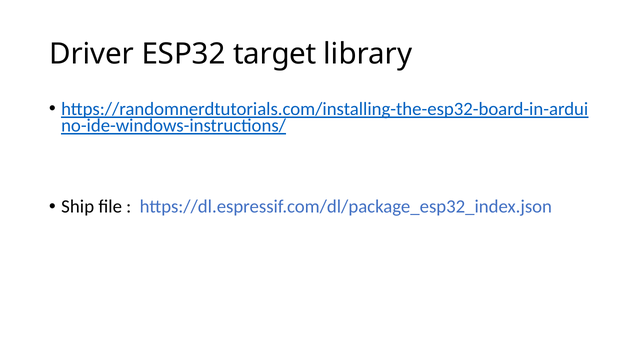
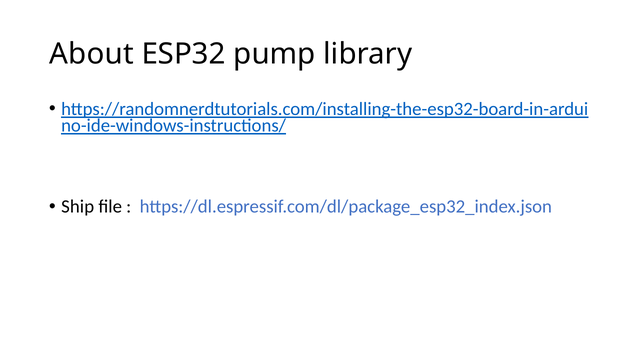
Driver: Driver -> About (91, 54)
target: target -> pump (275, 54)
